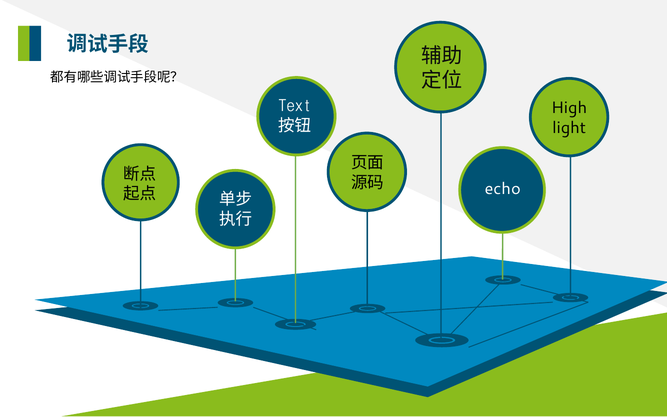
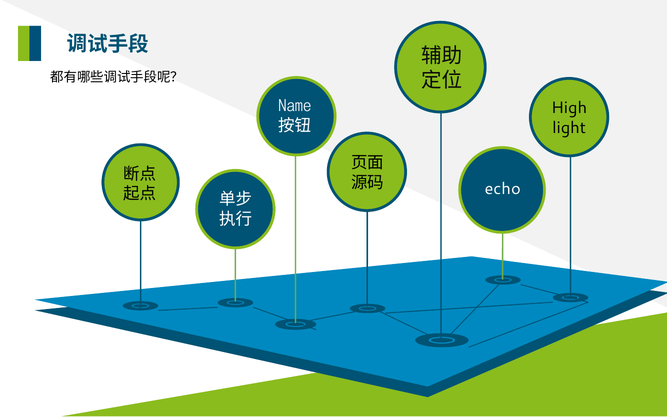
Text: Text -> Name (295, 106)
